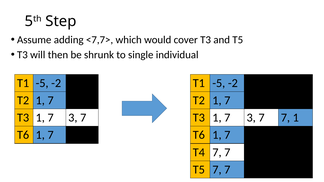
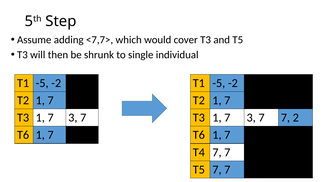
7 1: 1 -> 2 (296, 118)
